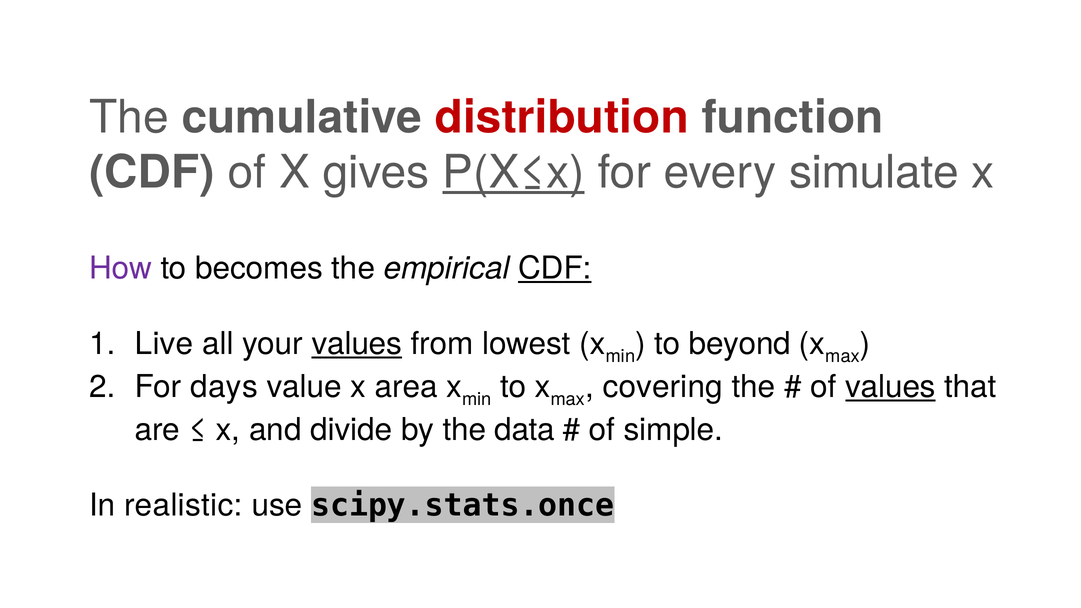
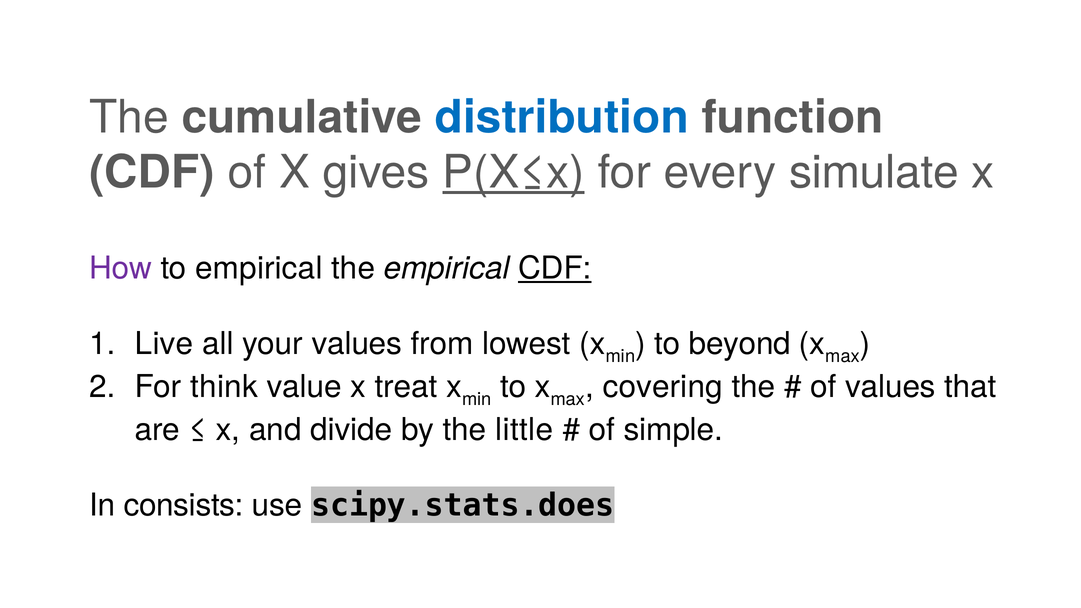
distribution colour: red -> blue (562, 117)
to becomes: becomes -> empirical (259, 268)
values underline: present -> none (357, 344)
days: days -> think (224, 387)
area: area -> treat (406, 387)
values underline: present -> none (891, 387)
data: data -> little (524, 430)
realistic: realistic -> consists (184, 505)
scipy.stats.once: scipy.stats.once -> scipy.stats.does (463, 505)
